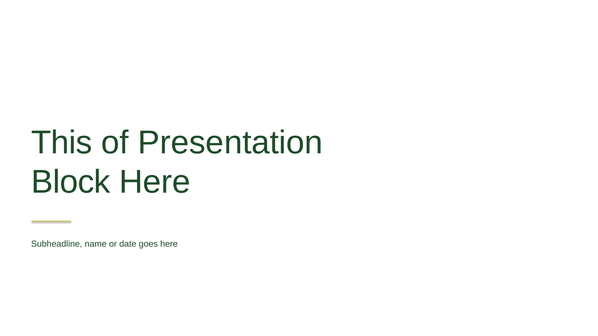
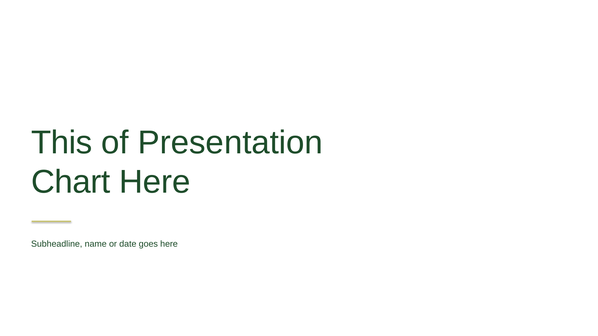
Block: Block -> Chart (71, 182)
